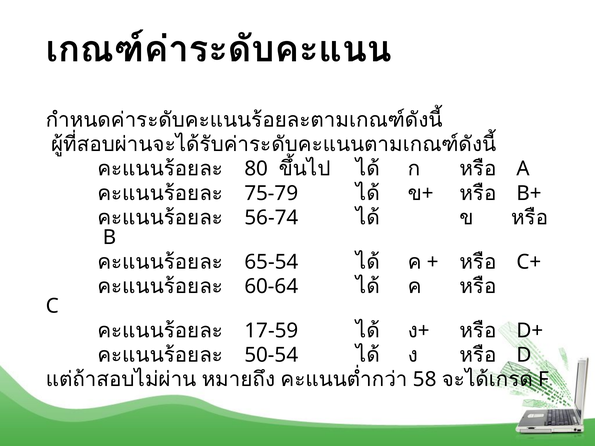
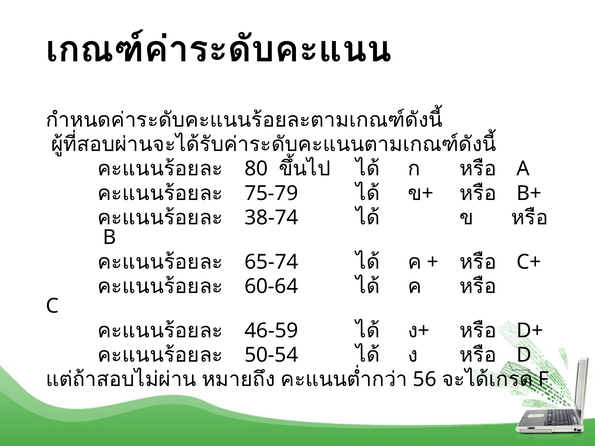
56-74: 56-74 -> 38-74 (271, 218)
65-54: 65-54 -> 65-74 (271, 262)
17-59: 17-59 -> 46-59 (271, 331)
58: 58 -> 56 (425, 380)
